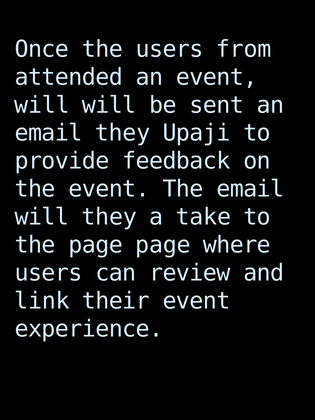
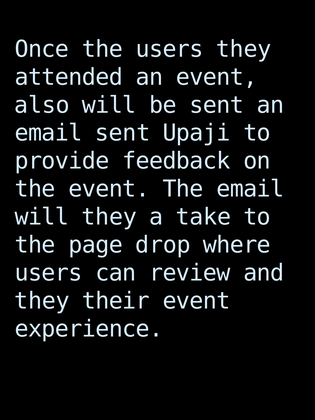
users from: from -> they (244, 49)
will: will -> also (42, 105)
email they: they -> sent (123, 133)
page page: page -> drop (163, 245)
link: link -> they (42, 301)
